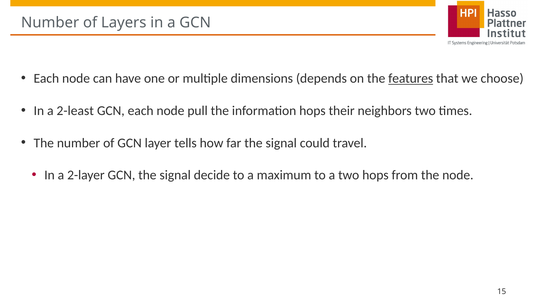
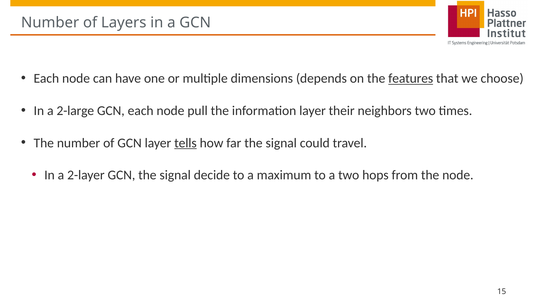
2-least: 2-least -> 2-large (75, 111)
information hops: hops -> layer (313, 111)
tells underline: none -> present (185, 143)
